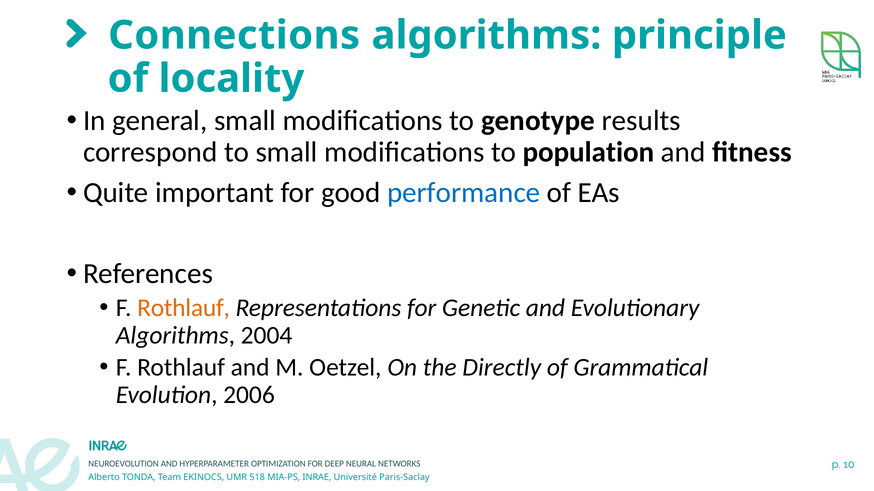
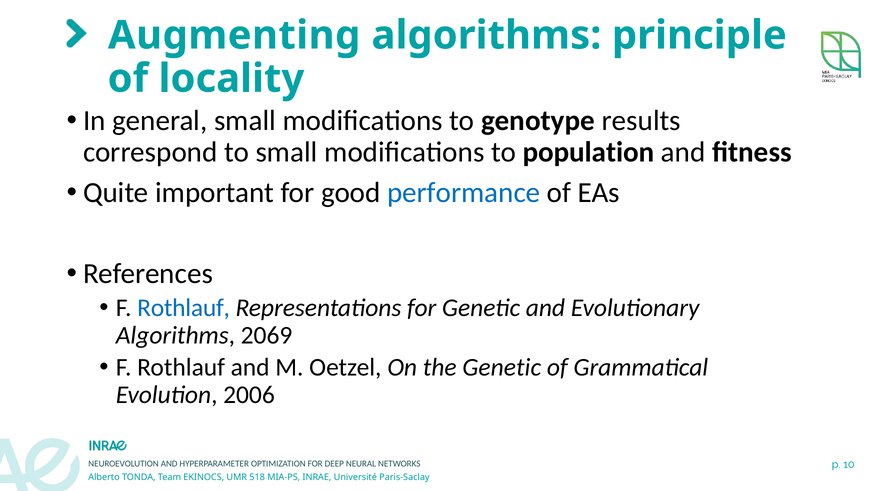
Connections: Connections -> Augmenting (234, 35)
Rothlauf colour: orange -> blue (184, 308)
2004: 2004 -> 2069 (267, 336)
the Directly: Directly -> Genetic (502, 368)
